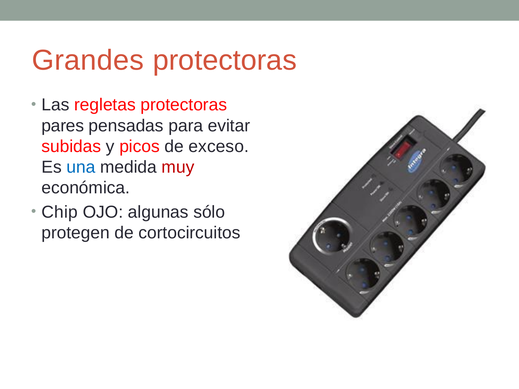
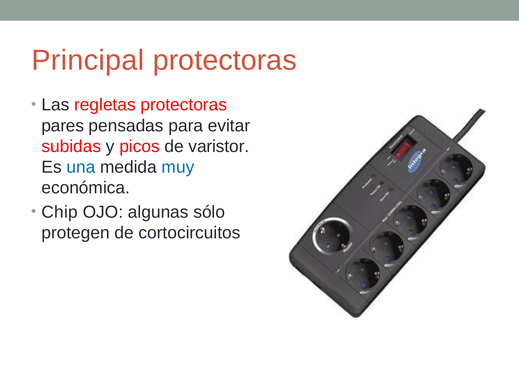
Grandes: Grandes -> Principal (88, 60)
exceso: exceso -> varistor (219, 147)
muy colour: red -> blue (178, 167)
